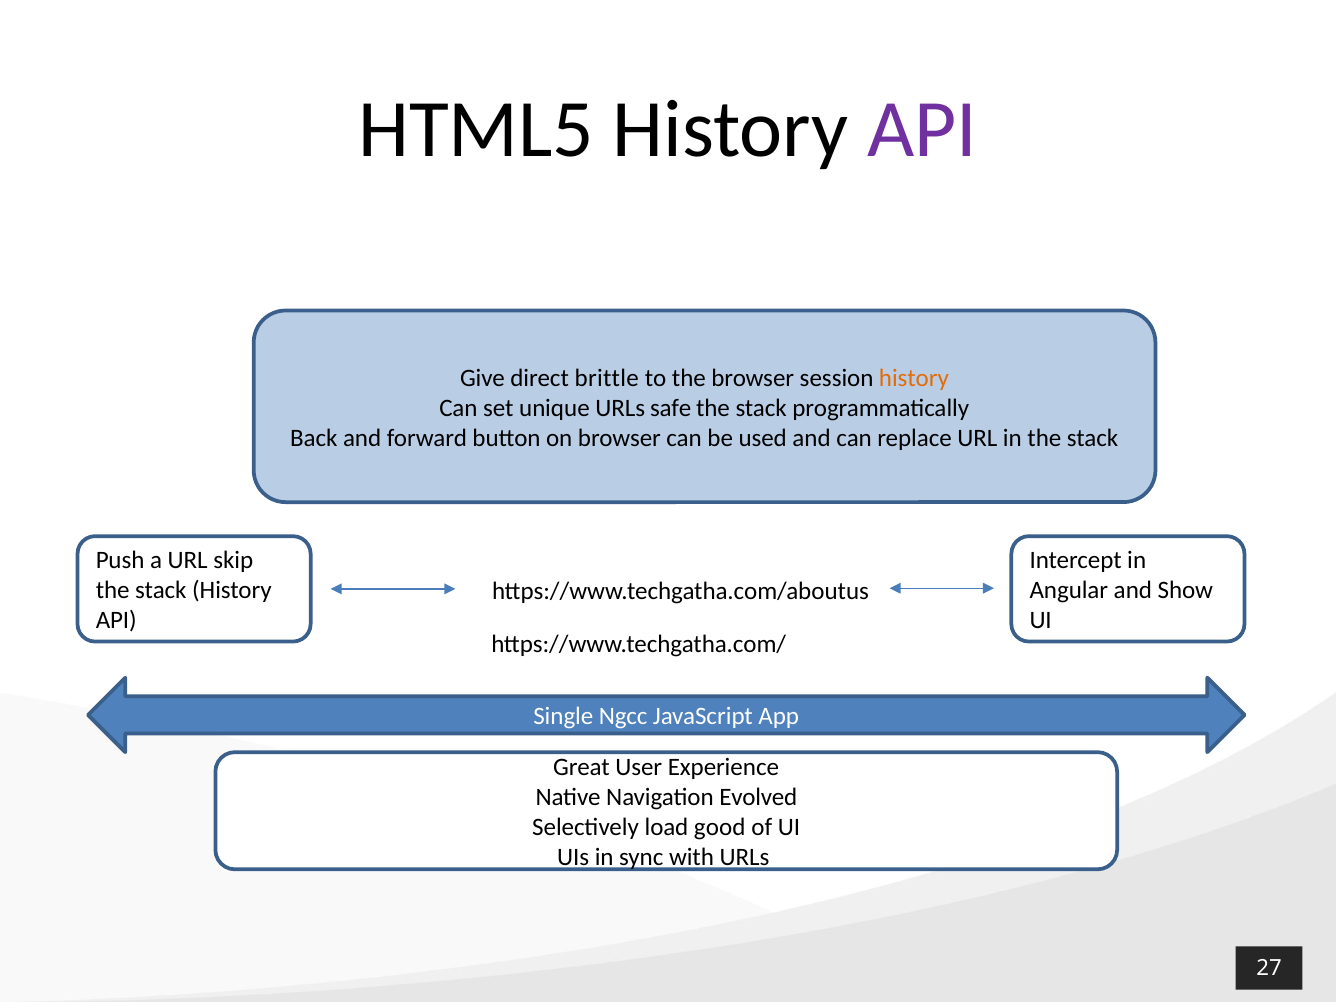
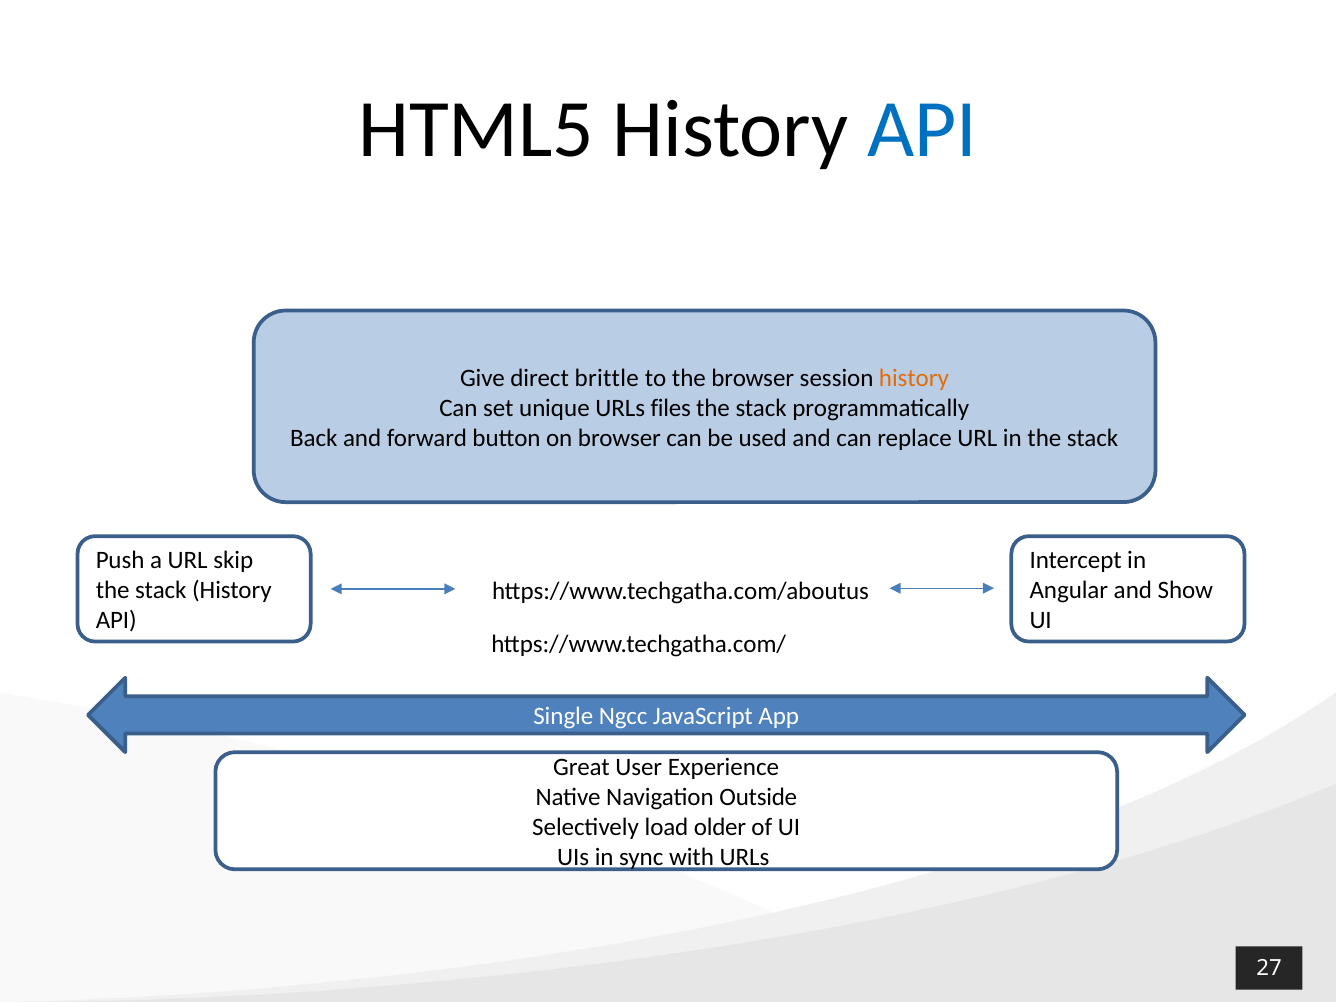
API colour: purple -> blue (922, 129)
safe: safe -> files (671, 408)
Evolved: Evolved -> Outside (758, 797)
good: good -> older (720, 827)
